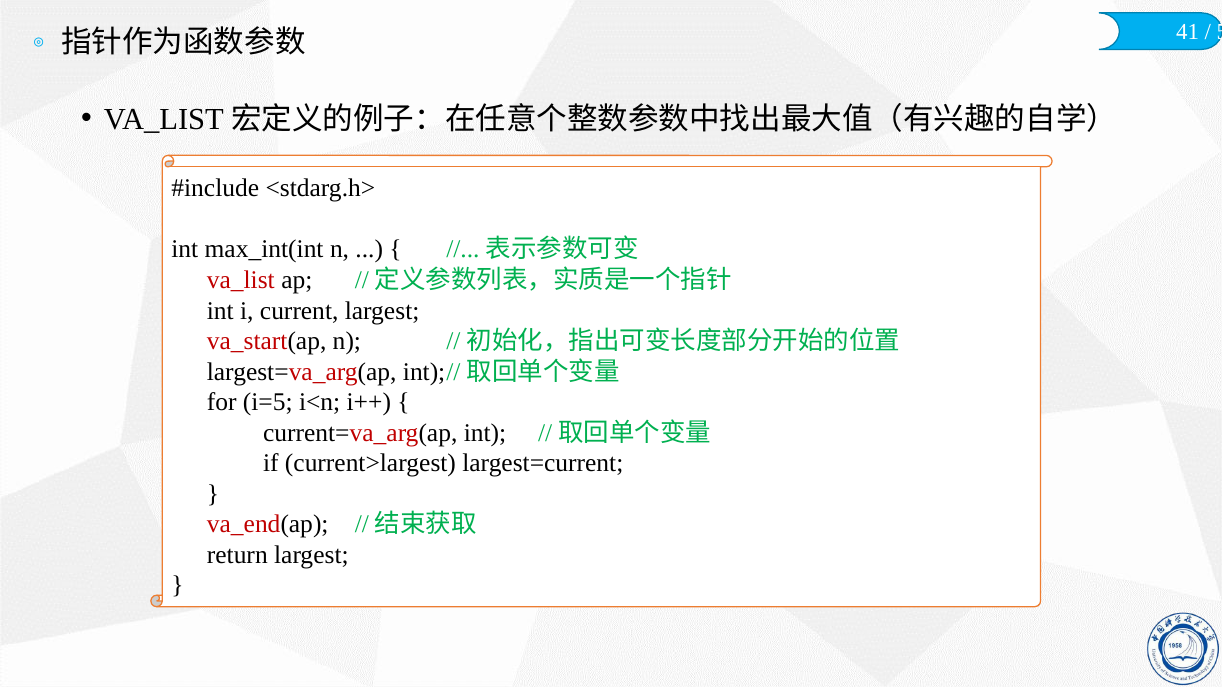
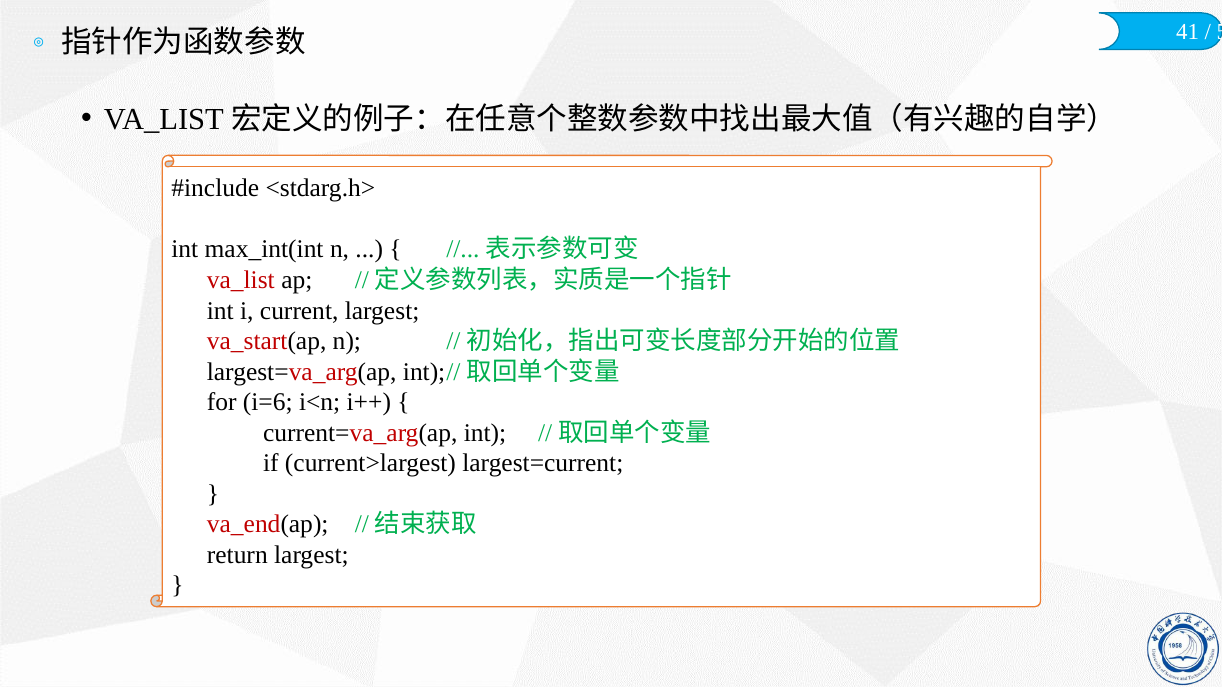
i=5: i=5 -> i=6 (268, 402)
